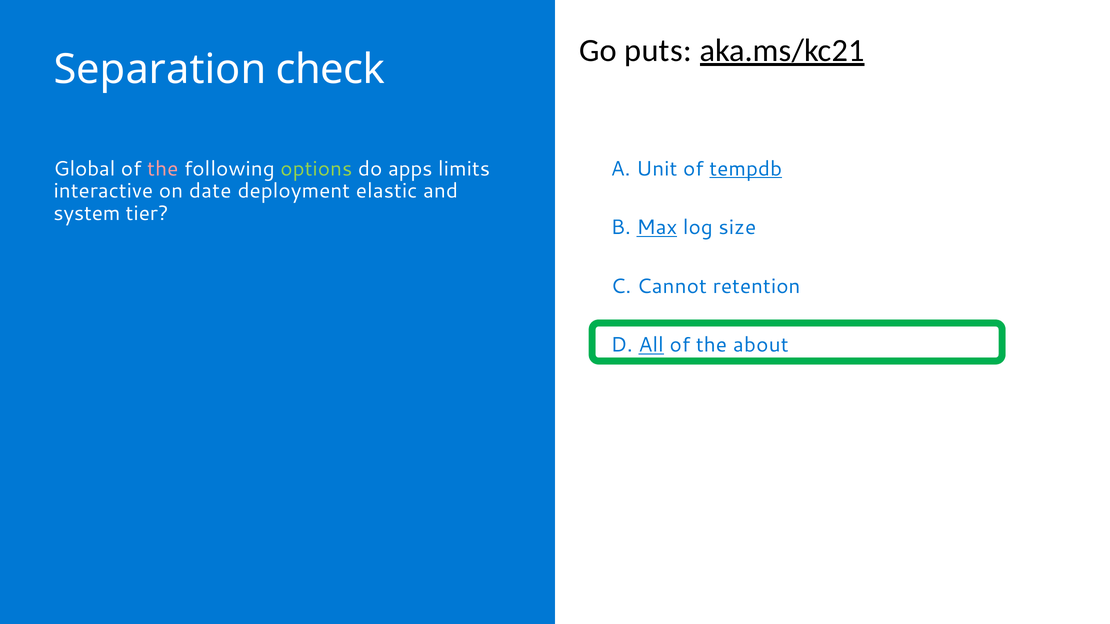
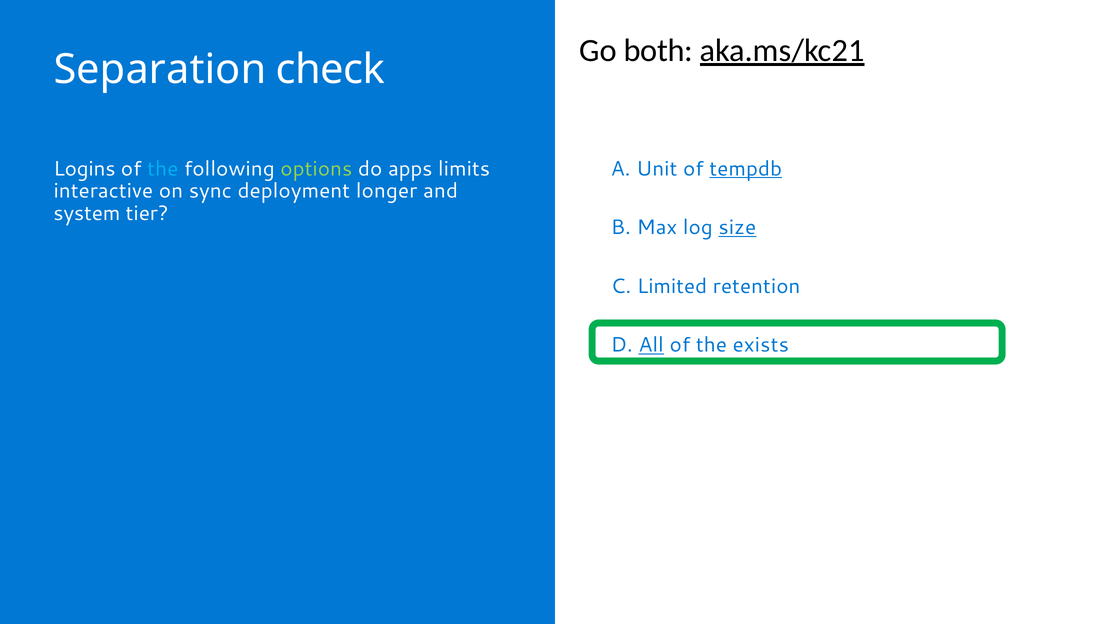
puts: puts -> both (658, 51)
Global: Global -> Logins (84, 169)
the colour: pink -> light blue (163, 169)
date: date -> sync (210, 191)
elastic: elastic -> longer (387, 191)
Max underline: present -> none (657, 228)
size underline: none -> present (737, 228)
Cannot: Cannot -> Limited (672, 286)
about: about -> exists (761, 345)
